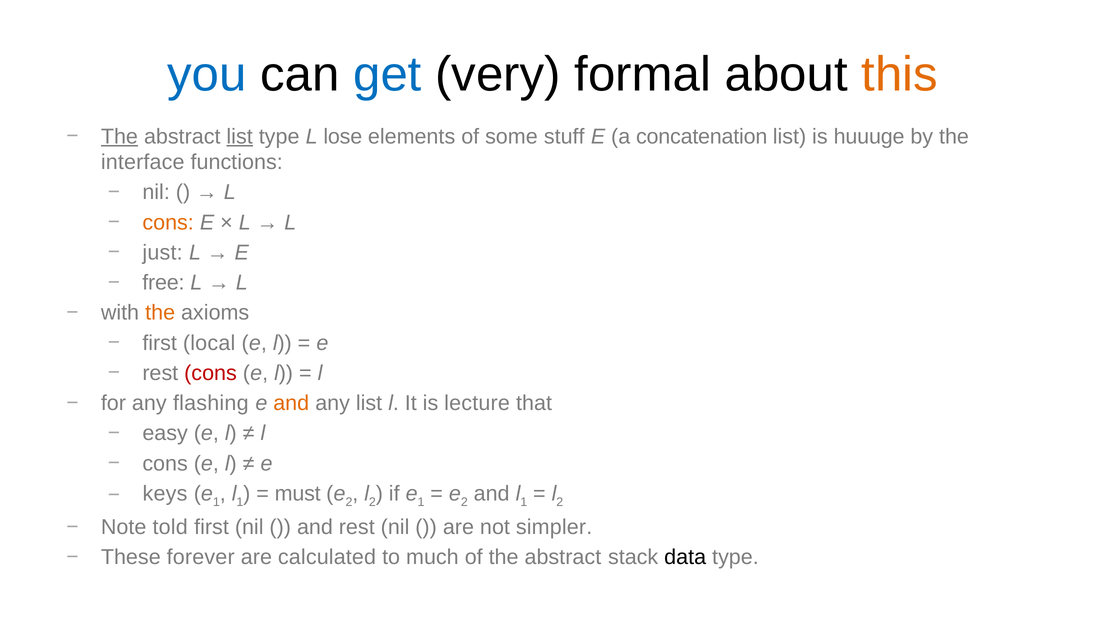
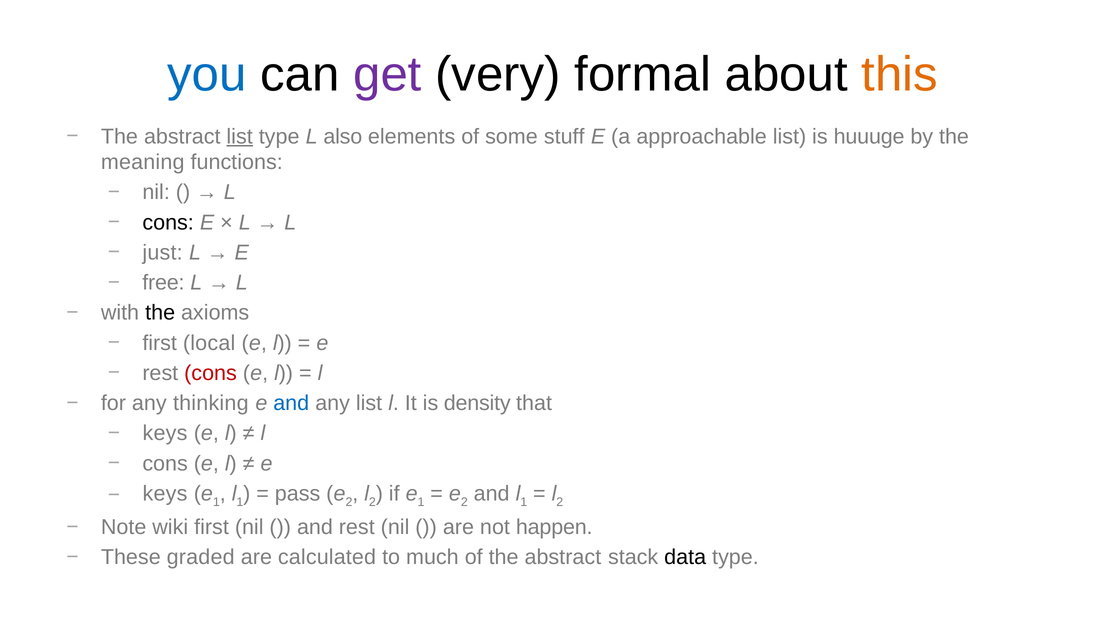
get colour: blue -> purple (387, 75)
The underline: present -> none (119, 136)
lose: lose -> also (343, 136)
concatenation: concatenation -> approachable (702, 136)
interface: interface -> meaning (143, 162)
cons colour: orange -> black (168, 223)
the colour: orange -> black (160, 313)
flashing: flashing -> thinking (211, 403)
and colour: orange -> blue (291, 403)
lecture: lecture -> density (477, 403)
easy: easy -> keys (165, 433)
must: must -> pass (298, 494)
told: told -> wiki (170, 527)
simpler: simpler -> happen (554, 527)
forever: forever -> graded (201, 558)
